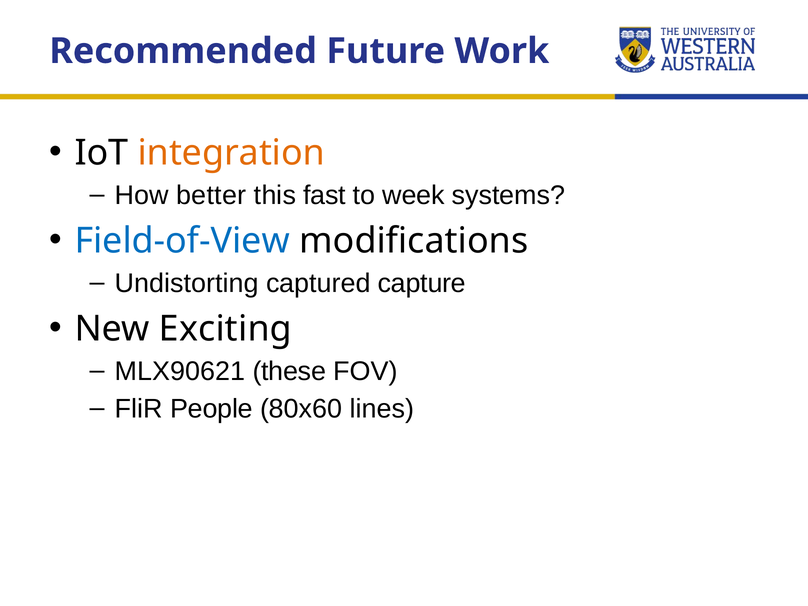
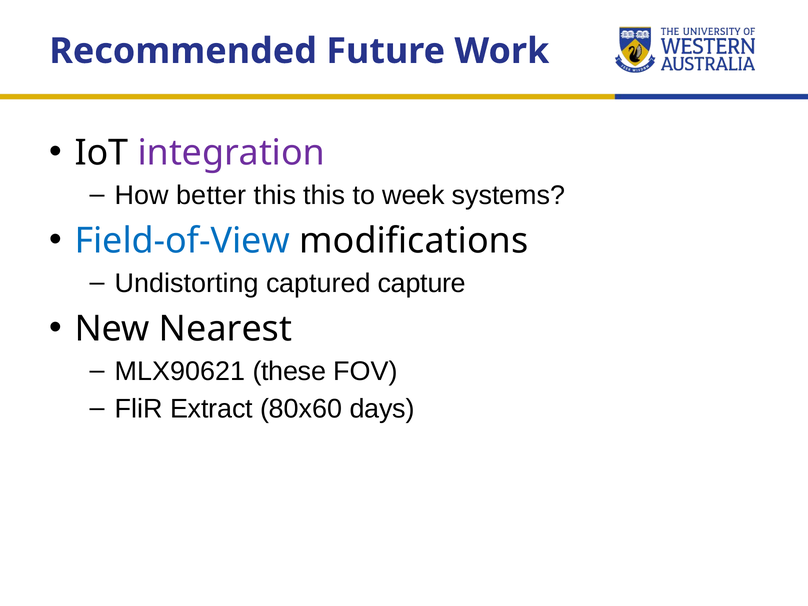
integration colour: orange -> purple (231, 153)
this fast: fast -> this (324, 195)
Exciting: Exciting -> Nearest (226, 329)
People: People -> Extract (211, 409)
lines: lines -> days (382, 409)
